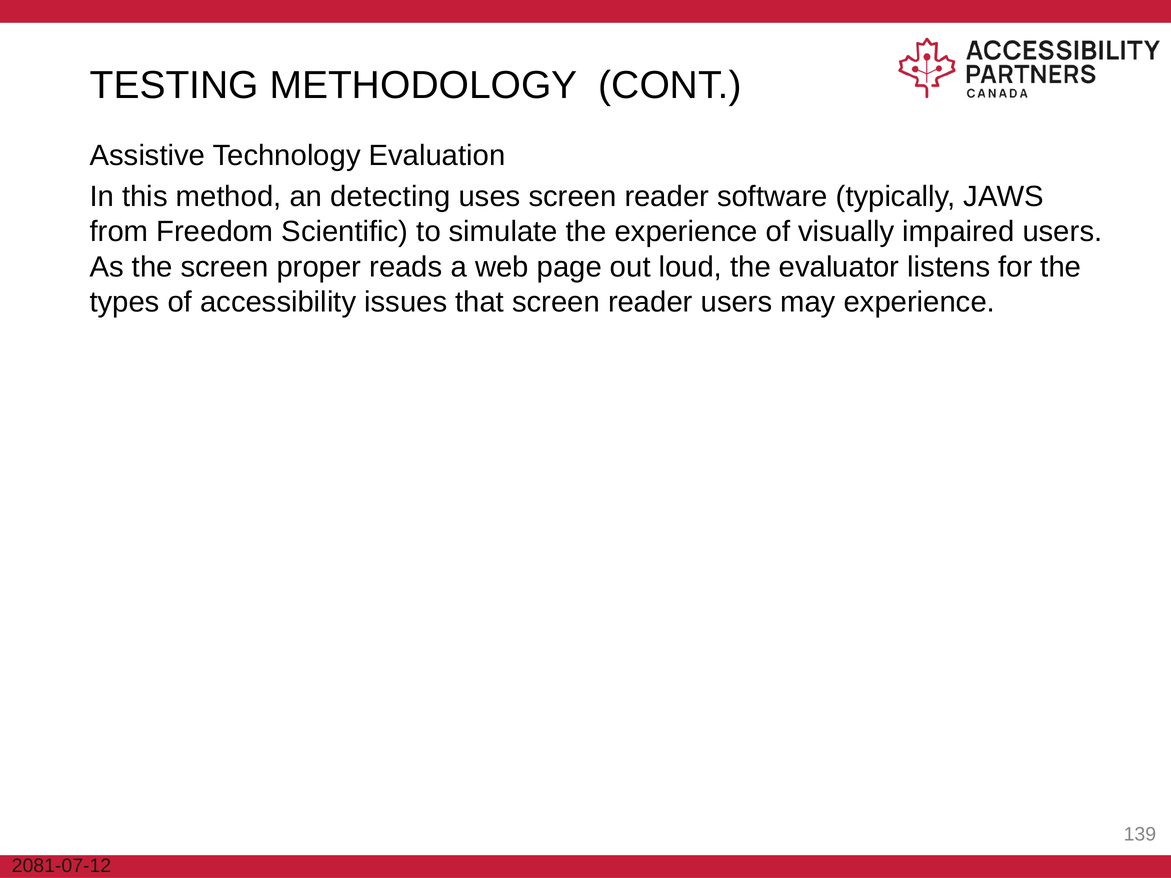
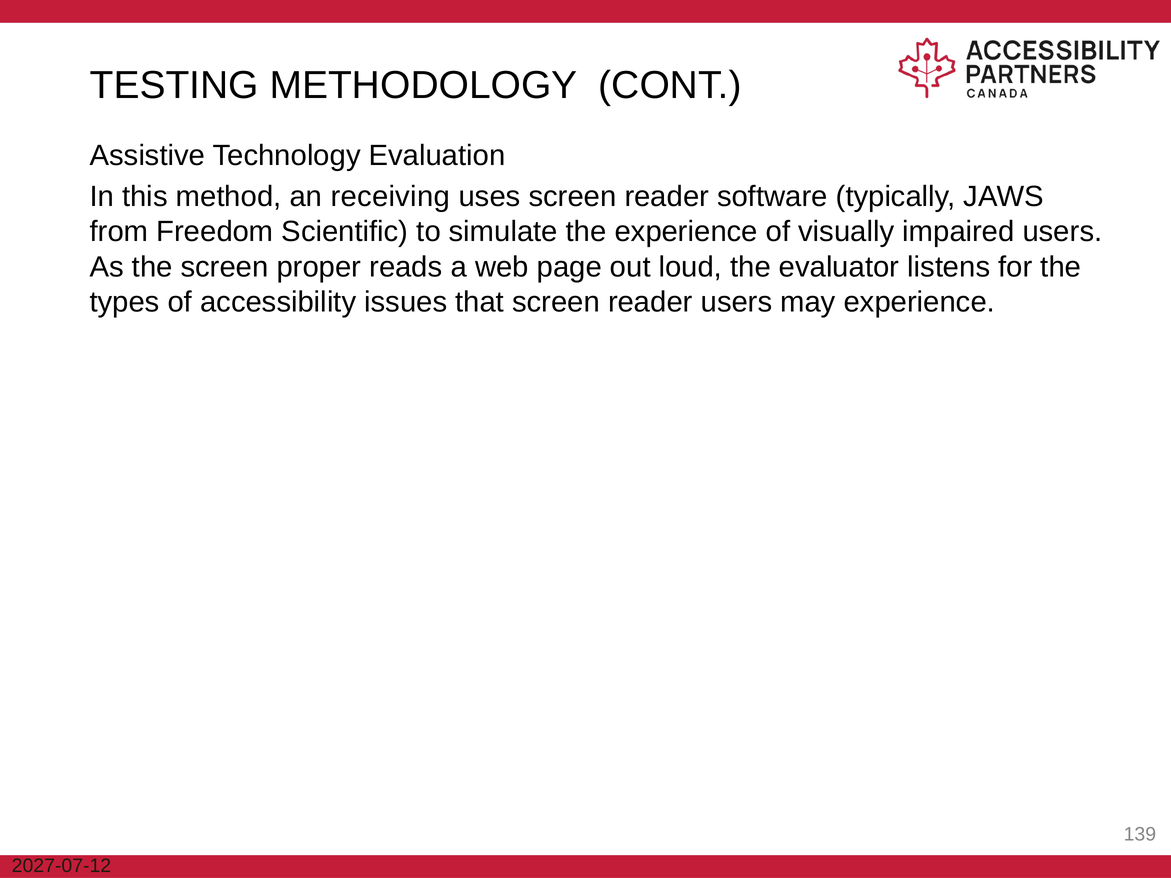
detecting: detecting -> receiving (390, 197)
2081-07-12: 2081-07-12 -> 2027-07-12 (61, 866)
